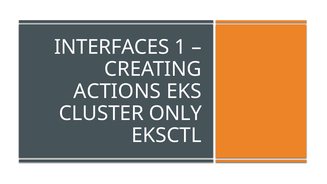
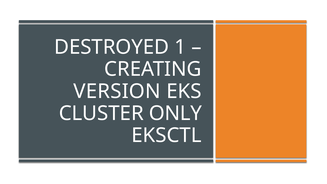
INTERFACES: INTERFACES -> DESTROYED (112, 47)
ACTIONS: ACTIONS -> VERSION (117, 91)
